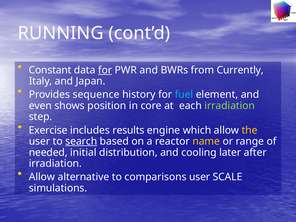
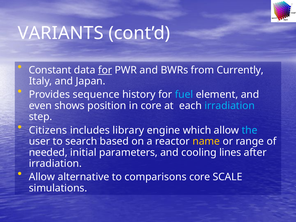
RUNNING: RUNNING -> VARIANTS (61, 33)
irradiation colour: light green -> light blue (230, 106)
Exercise: Exercise -> Citizens (48, 130)
results: results -> library (128, 130)
the colour: yellow -> light blue (250, 130)
search underline: present -> none (81, 141)
distribution: distribution -> parameters (128, 152)
later: later -> lines (230, 152)
comparisons user: user -> core (200, 177)
